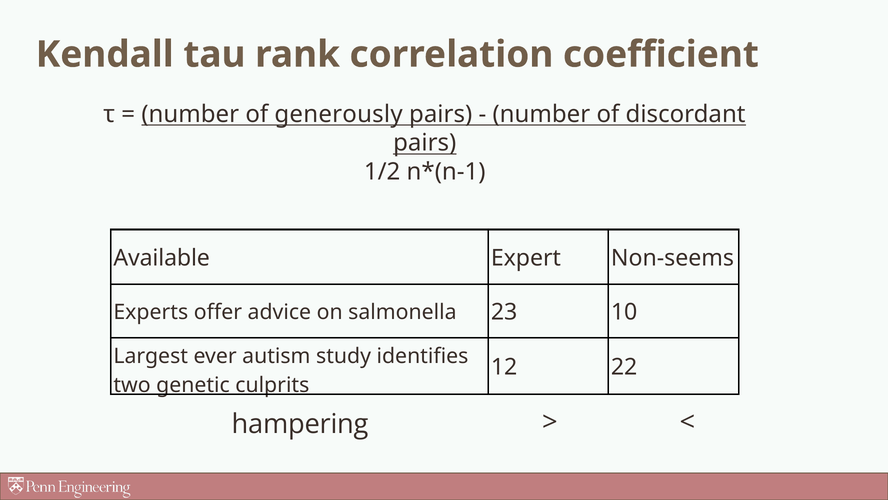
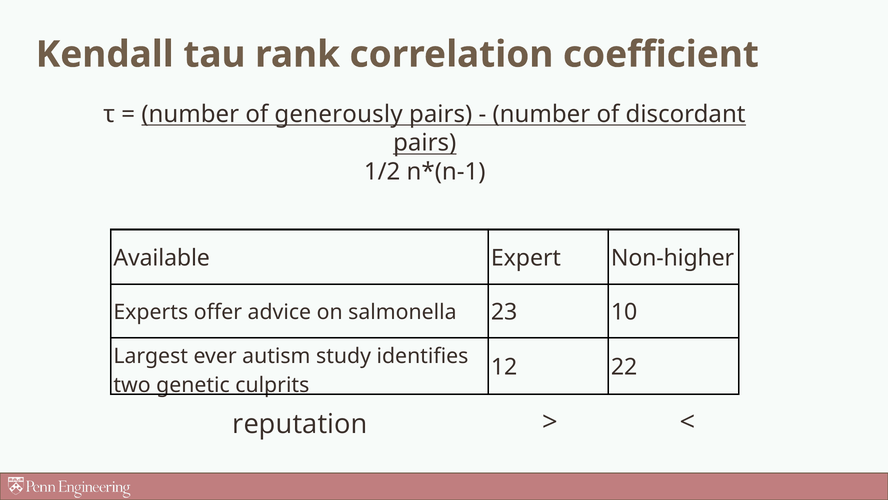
Non-seems: Non-seems -> Non-higher (673, 258)
hampering: hampering -> reputation (300, 424)
